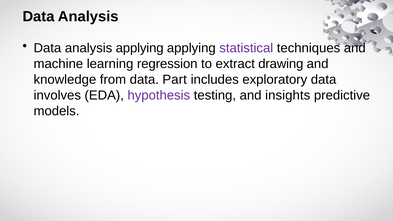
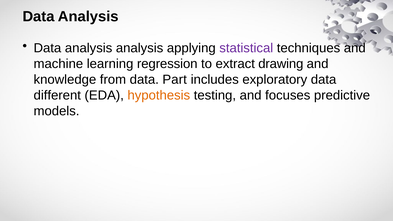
analysis applying: applying -> analysis (140, 48)
involves: involves -> different (57, 95)
hypothesis colour: purple -> orange (159, 95)
insights: insights -> focuses (288, 95)
